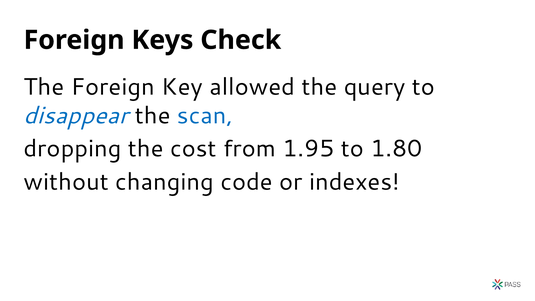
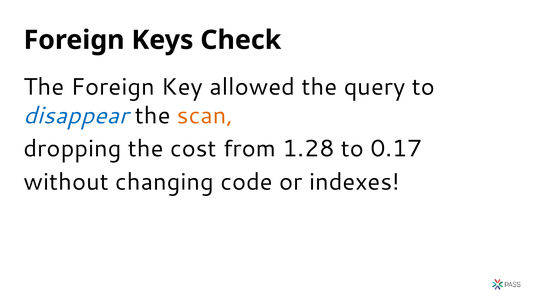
scan colour: blue -> orange (205, 115)
1.95: 1.95 -> 1.28 (309, 149)
1.80: 1.80 -> 0.17 (396, 149)
